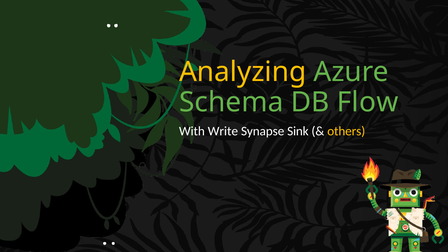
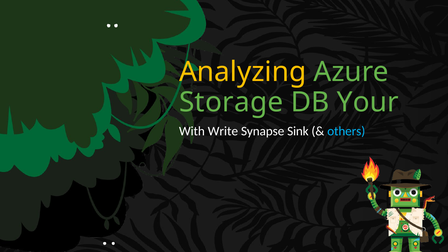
Schema: Schema -> Storage (231, 102)
Flow: Flow -> Your (368, 102)
others colour: yellow -> light blue (346, 131)
